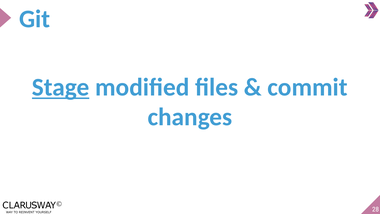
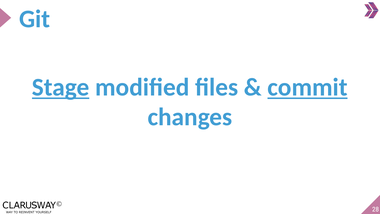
commit underline: none -> present (308, 87)
